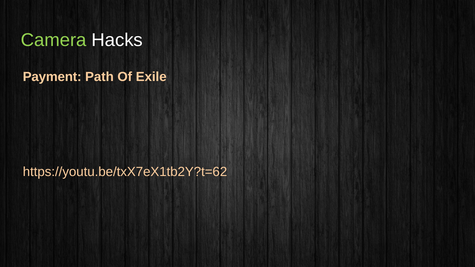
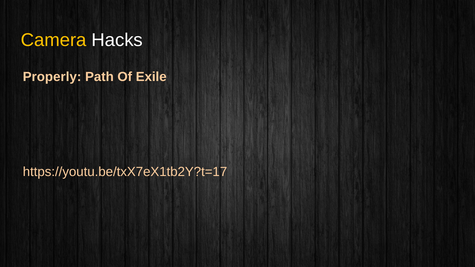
Camera colour: light green -> yellow (54, 40)
Payment: Payment -> Properly (52, 77)
https://youtu.be/txX7eX1tb2Y?t=62: https://youtu.be/txX7eX1tb2Y?t=62 -> https://youtu.be/txX7eX1tb2Y?t=17 (125, 172)
